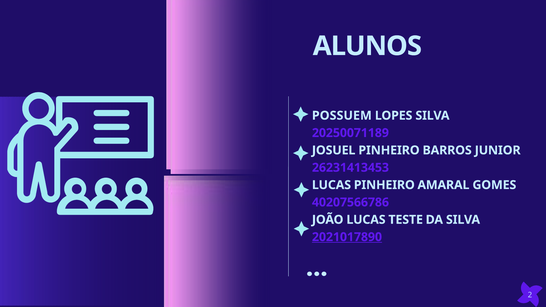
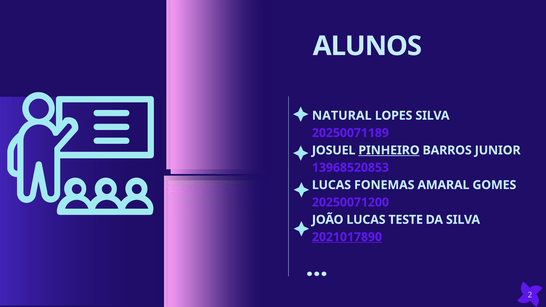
POSSUEM: POSSUEM -> NATURAL (342, 116)
PINHEIRO underline: none -> present (389, 150)
26231413453: 26231413453 -> 13968520853 (350, 168)
LUCAS PINHEIRO: PINHEIRO -> FONEMAS (384, 185)
40207566786: 40207566786 -> 20250071200 (350, 202)
